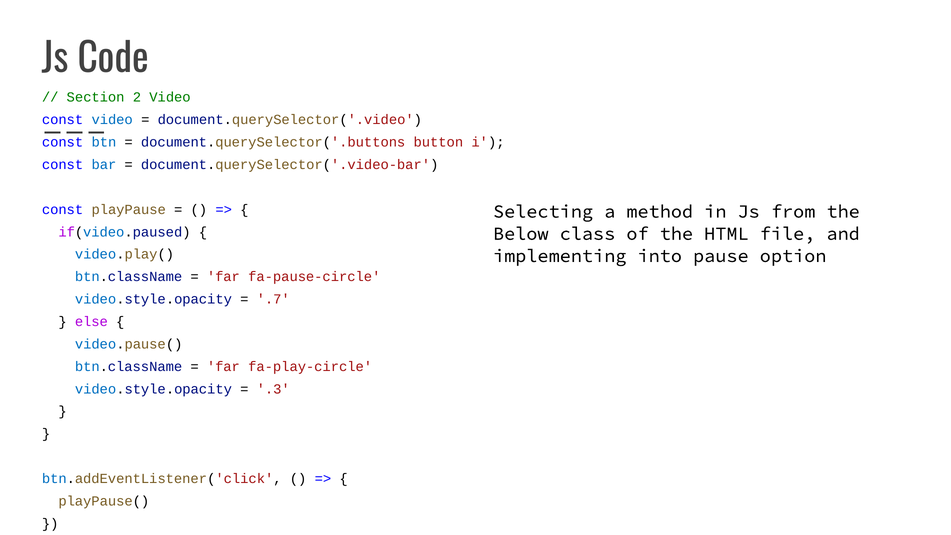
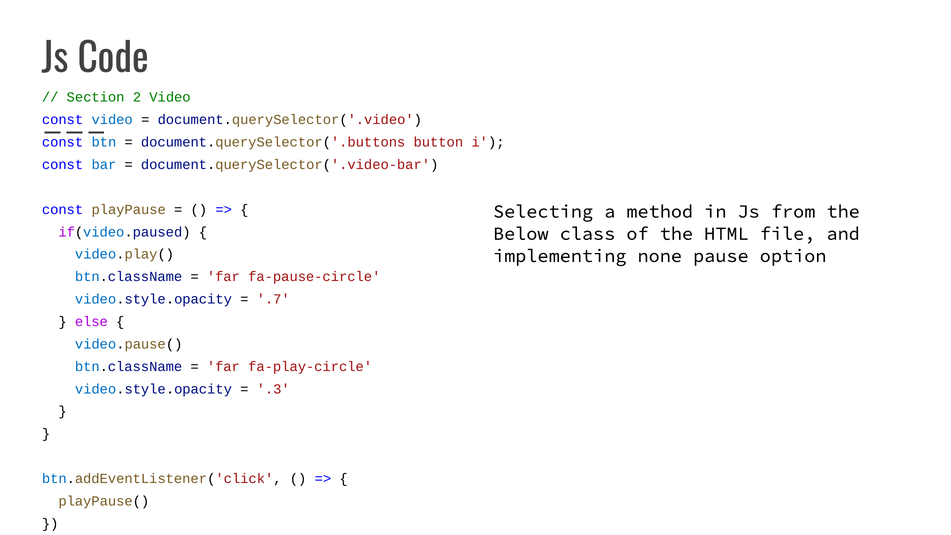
into: into -> none (660, 256)
